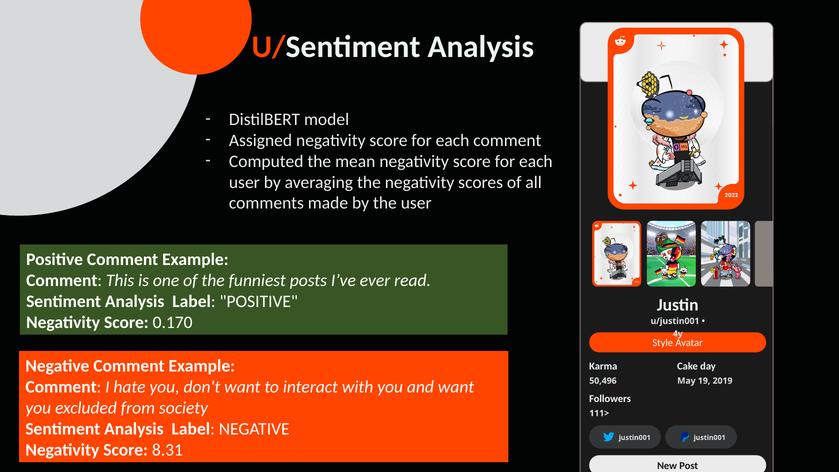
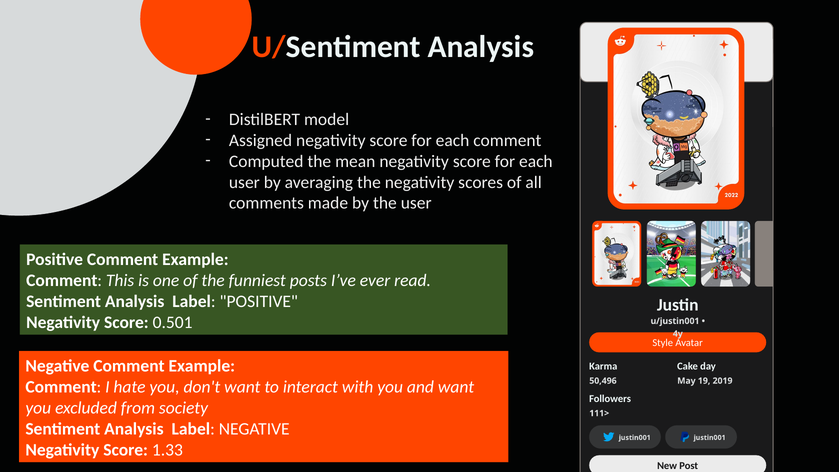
0.170: 0.170 -> 0.501 (173, 322)
8.31: 8.31 -> 1.33 (167, 450)
